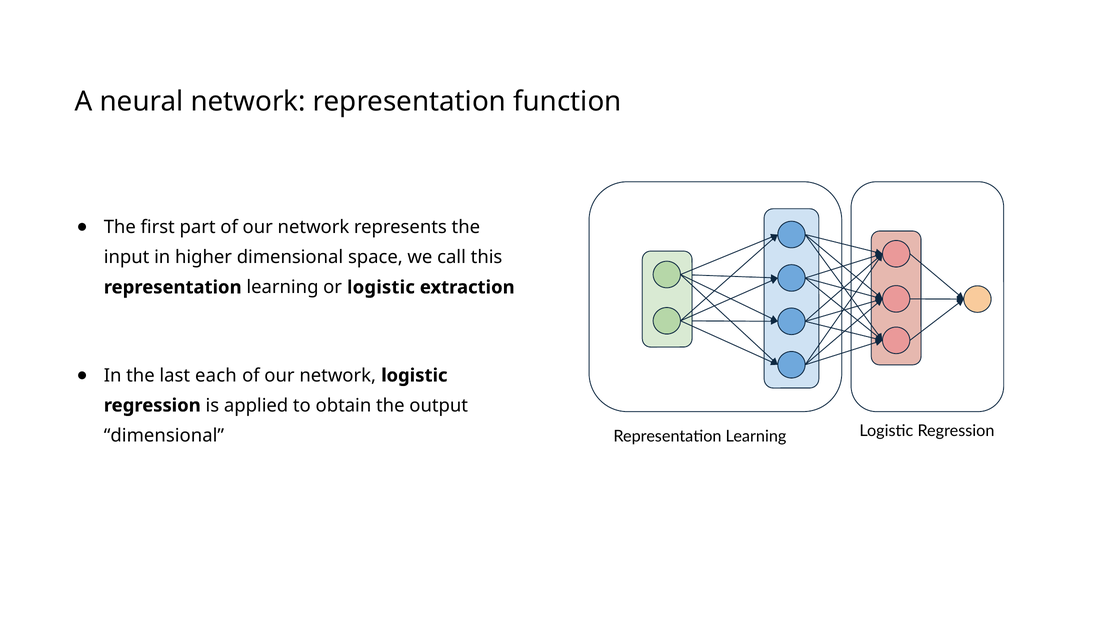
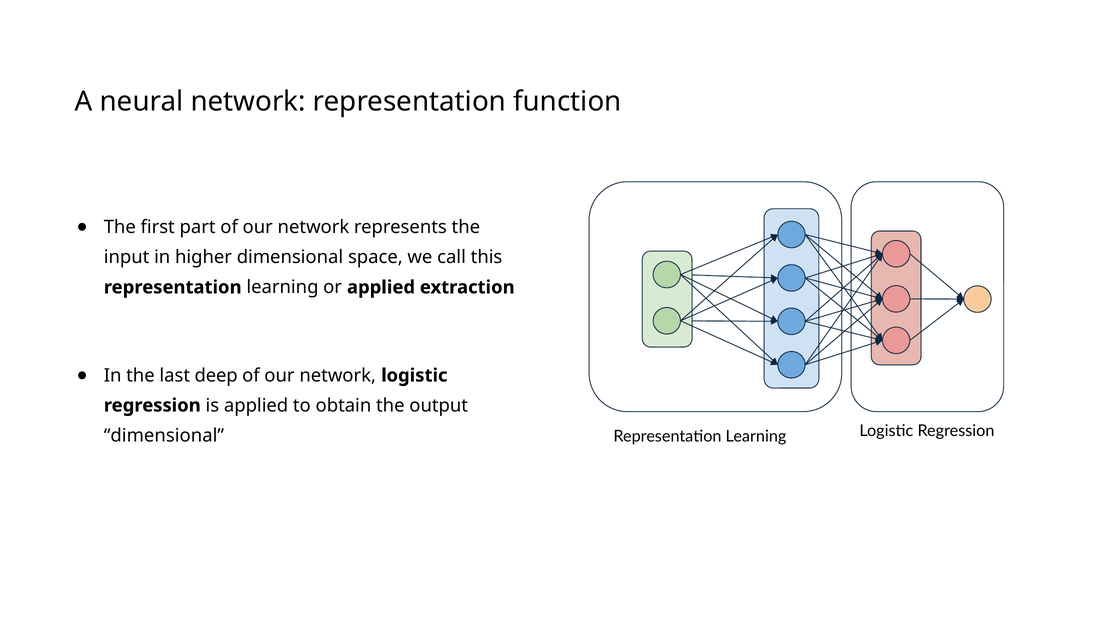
or logistic: logistic -> applied (381, 287)
each: each -> deep (216, 375)
